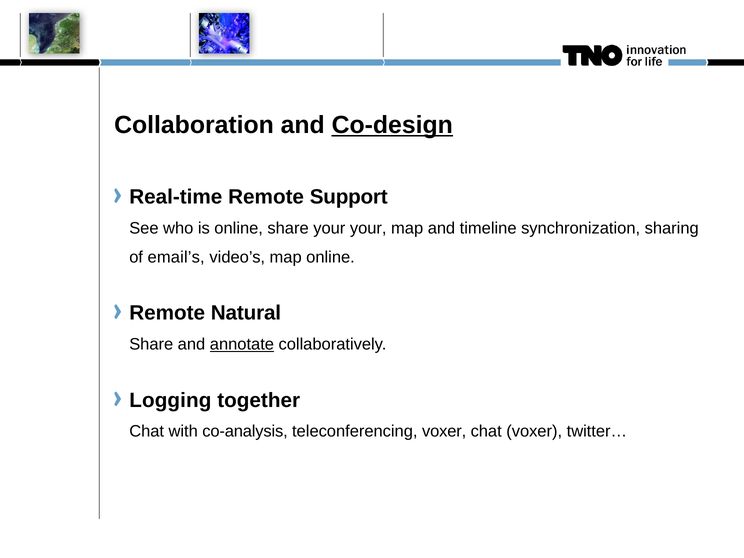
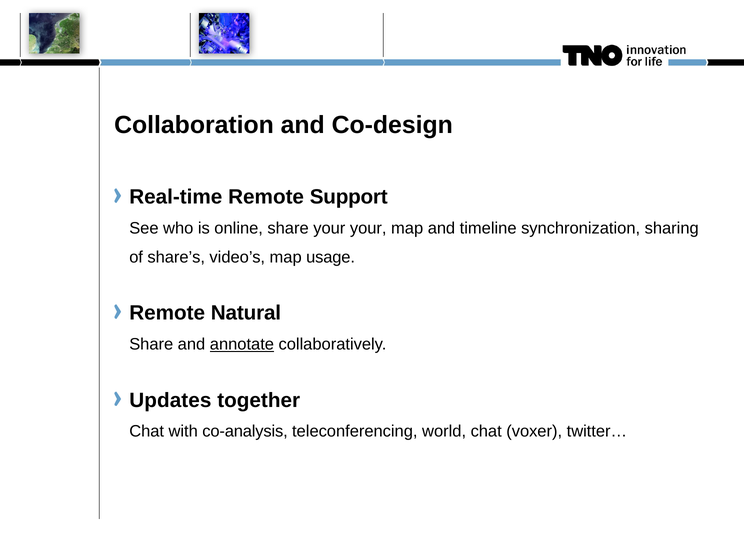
Co-design underline: present -> none (392, 125)
email’s: email’s -> share’s (176, 257)
map online: online -> usage (331, 257)
Logging: Logging -> Updates (170, 400)
teleconferencing voxer: voxer -> world (444, 431)
